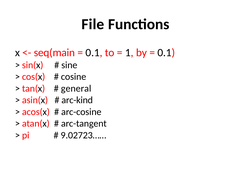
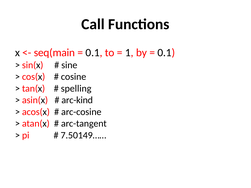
File: File -> Call (93, 24)
general: general -> spelling (76, 89)
9.02723……: 9.02723…… -> 7.50149…… (83, 135)
